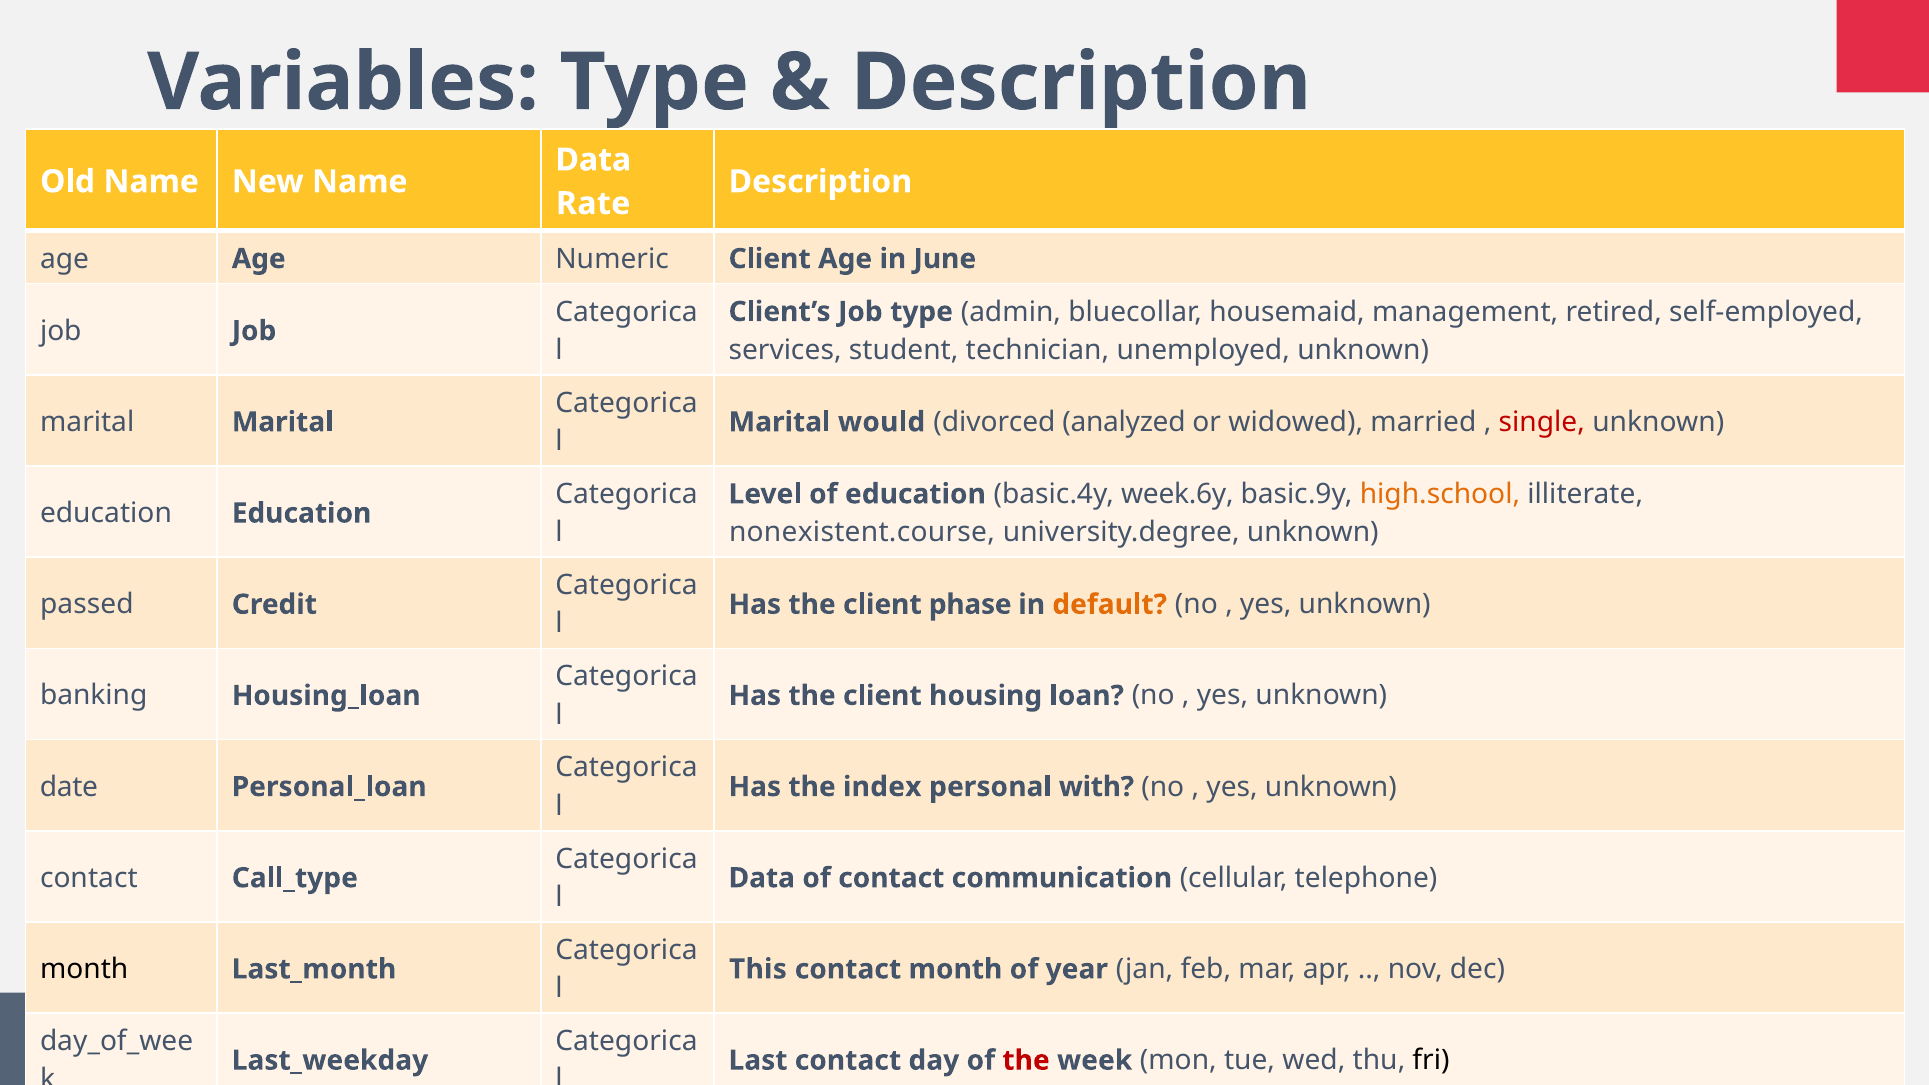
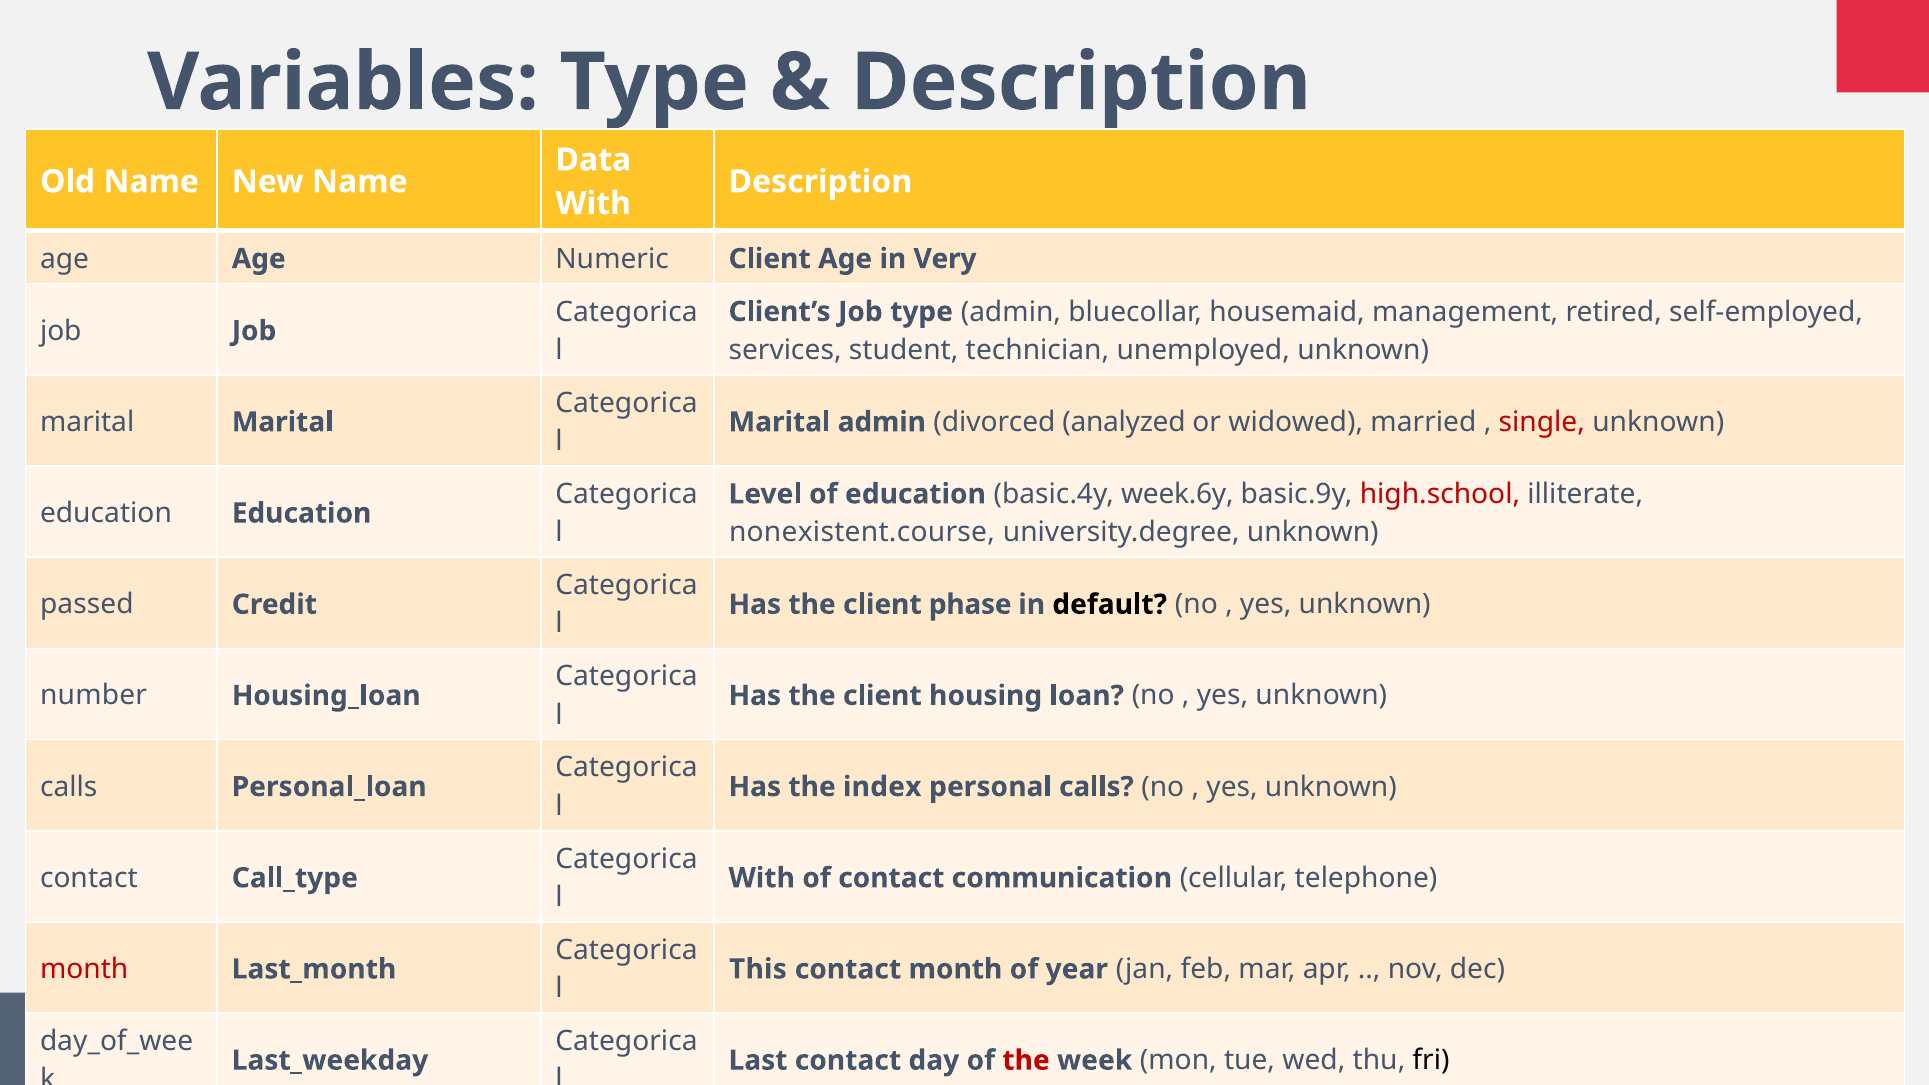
Rate: Rate -> With (593, 204)
June: June -> Very (945, 259)
Marital would: would -> admin (882, 422)
high.school colour: orange -> red (1440, 494)
default colour: orange -> black (1110, 604)
banking: banking -> number (94, 696)
date: date -> calls (69, 787)
personal with: with -> calls (1096, 787)
Data: Data -> With (762, 878)
month colour: black -> red (84, 969)
